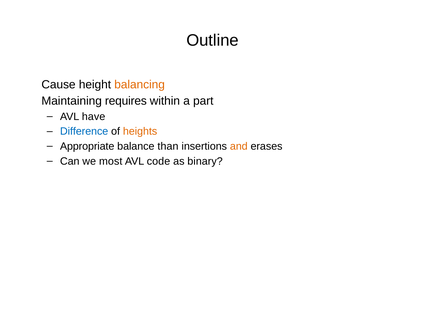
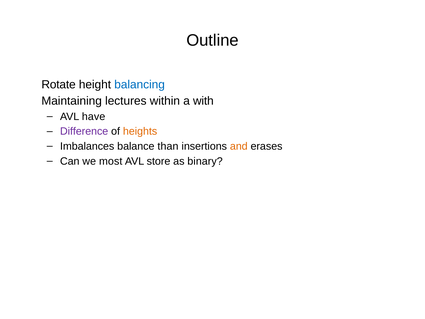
Cause: Cause -> Rotate (59, 84)
balancing colour: orange -> blue (140, 84)
requires: requires -> lectures (126, 101)
part: part -> with (203, 101)
Difference colour: blue -> purple (84, 131)
Appropriate: Appropriate -> Imbalances (87, 146)
code: code -> store (159, 161)
